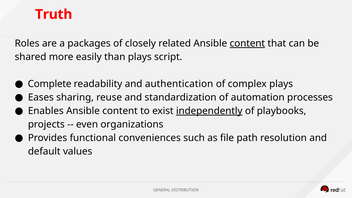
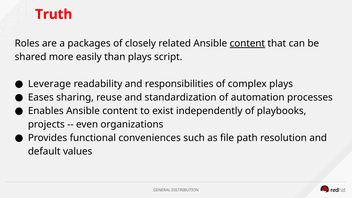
Complete: Complete -> Leverage (50, 84)
authentication: authentication -> responsibilities (179, 84)
independently underline: present -> none (209, 111)
